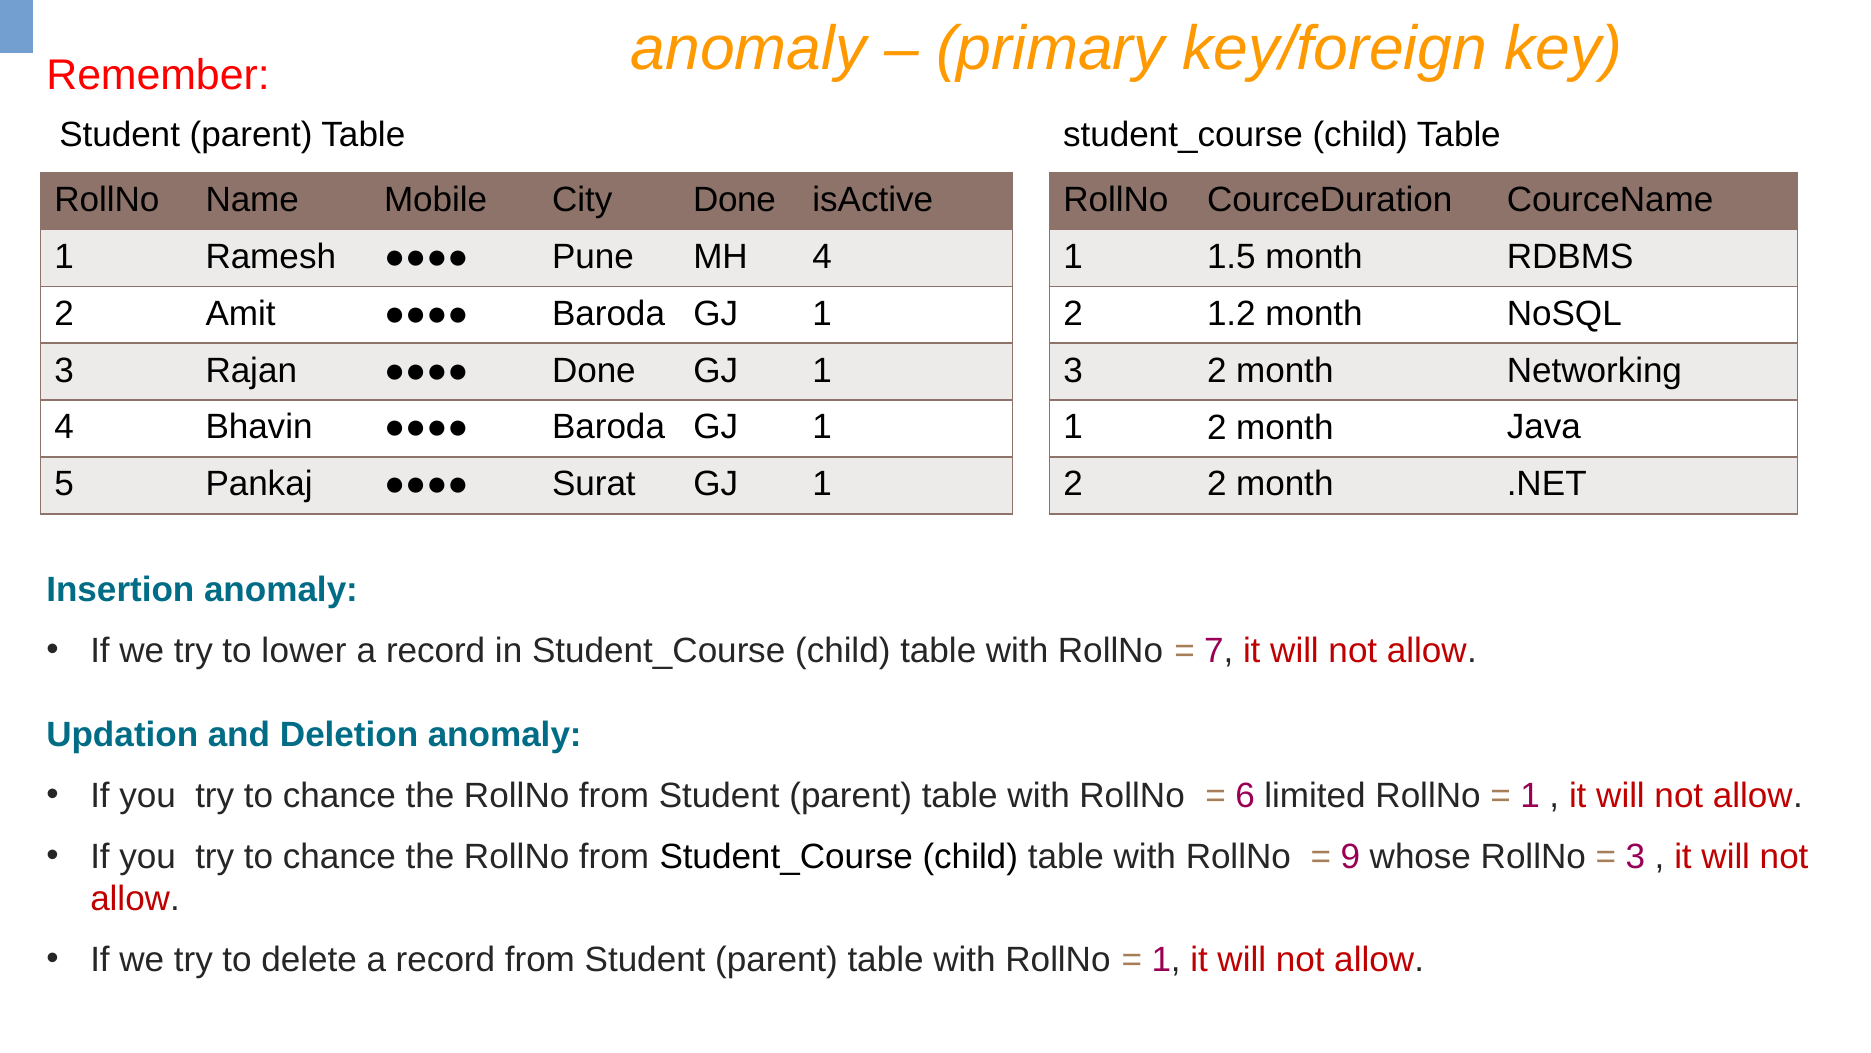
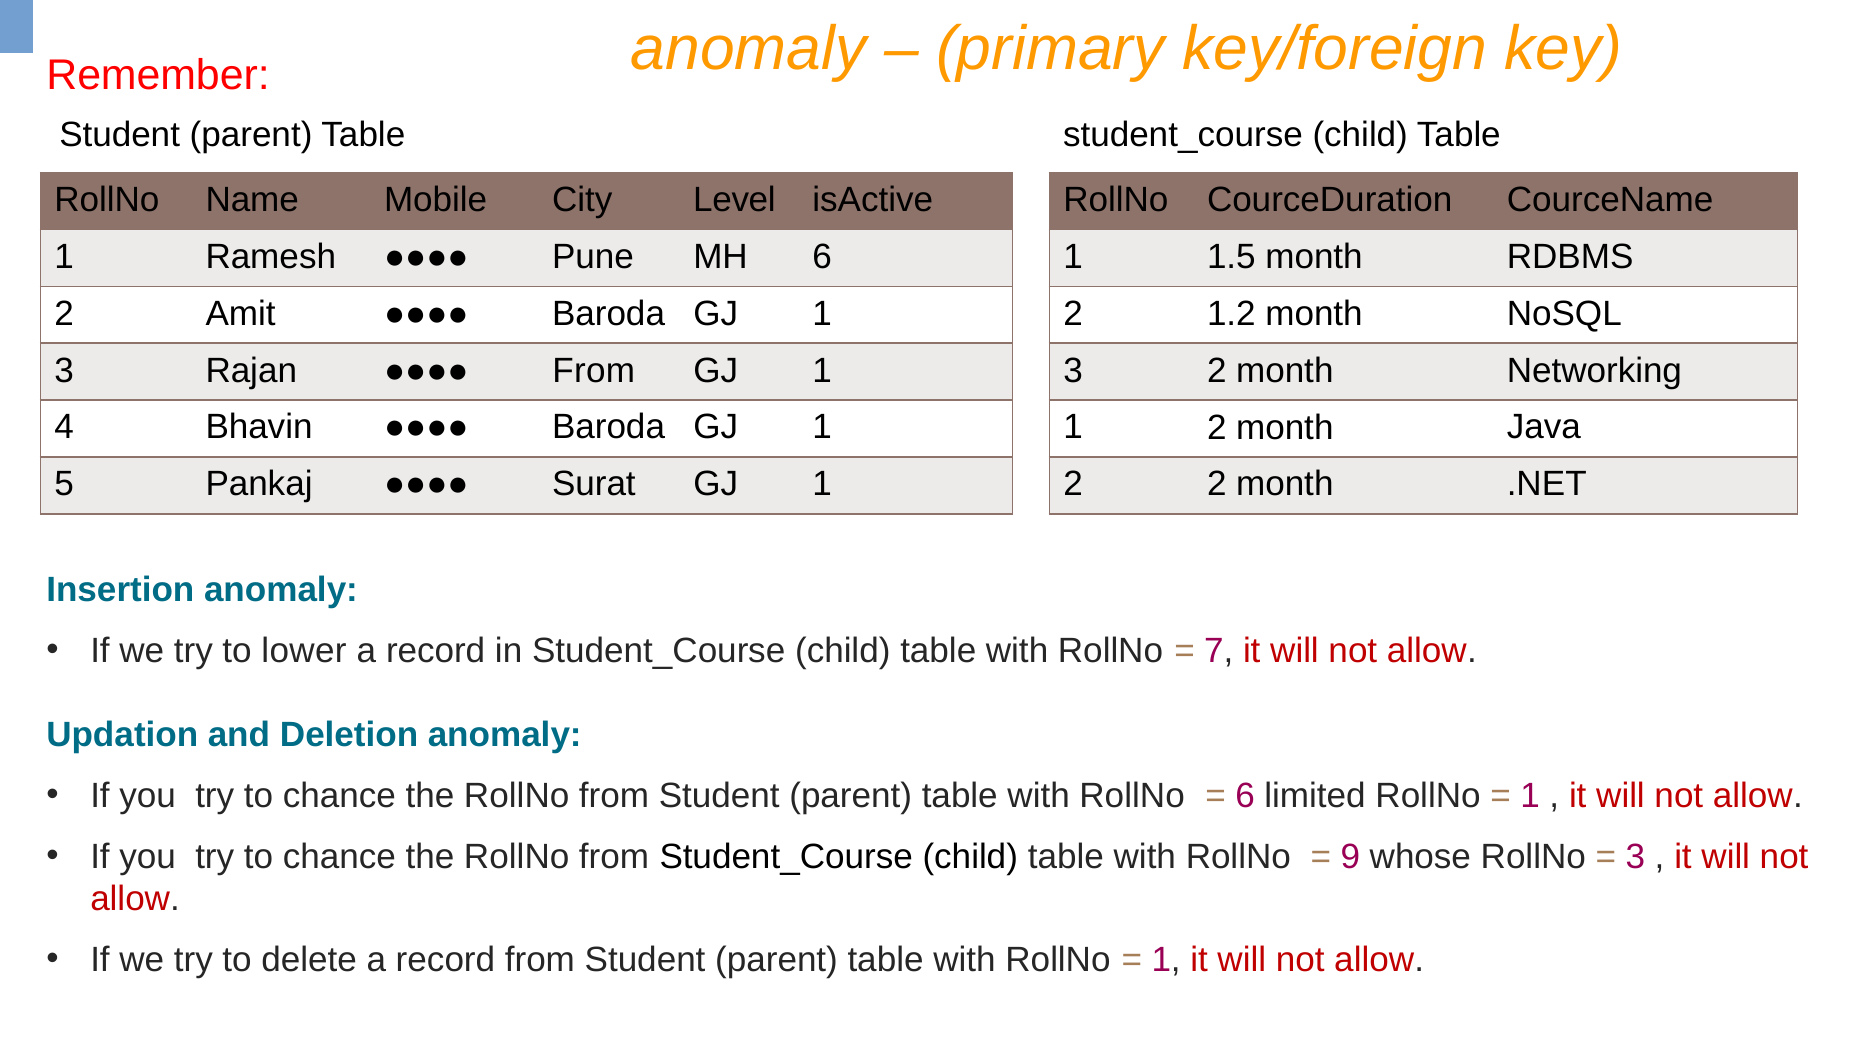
City Done: Done -> Level (734, 200)
MH 4: 4 -> 6 (822, 257)
Done: Done -> From (594, 370)
